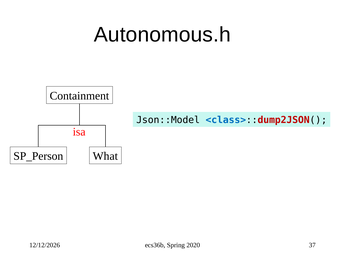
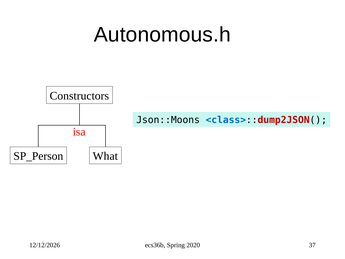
Containment: Containment -> Constructors (79, 96)
Json::Model: Json::Model -> Json::Moons (168, 120)
